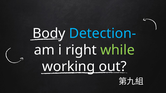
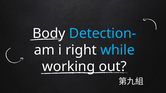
while colour: light green -> light blue (117, 50)
